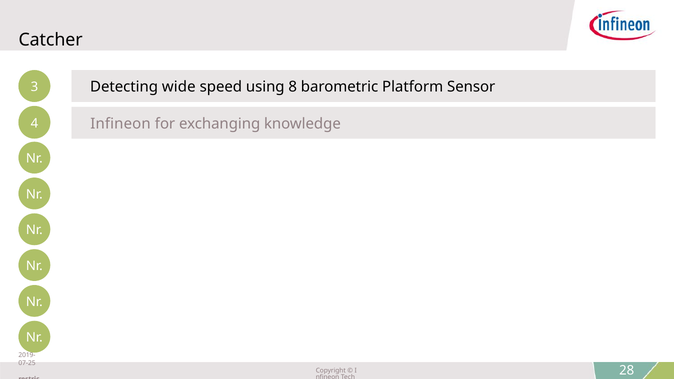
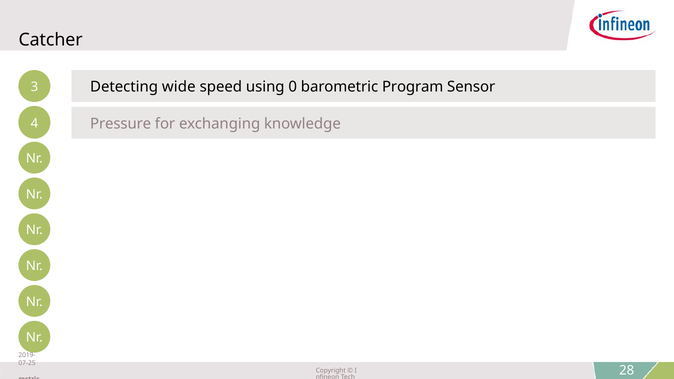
8: 8 -> 0 (293, 87)
Platform: Platform -> Program (413, 87)
Infineon: Infineon -> Pressure (121, 124)
